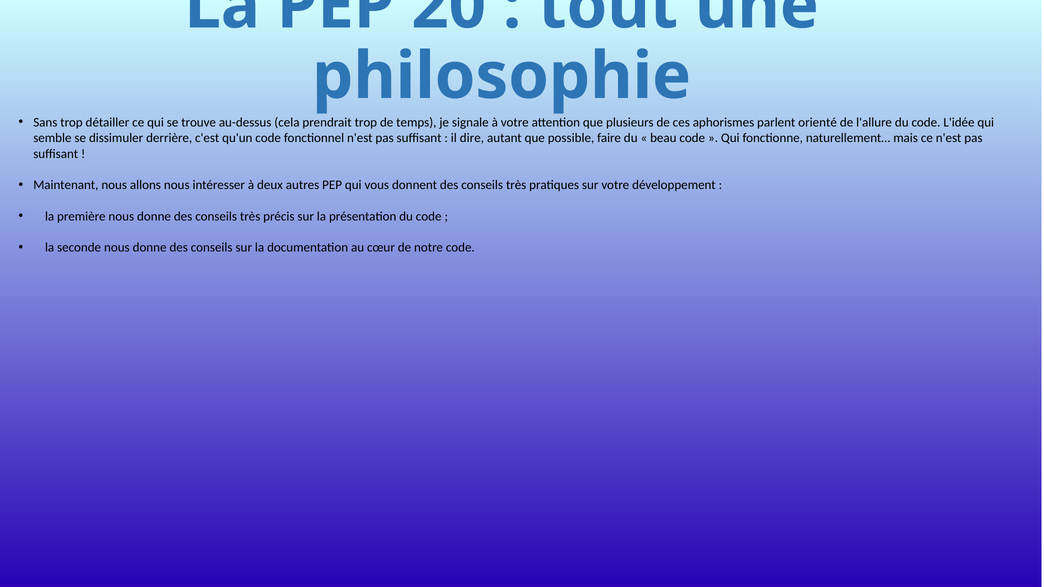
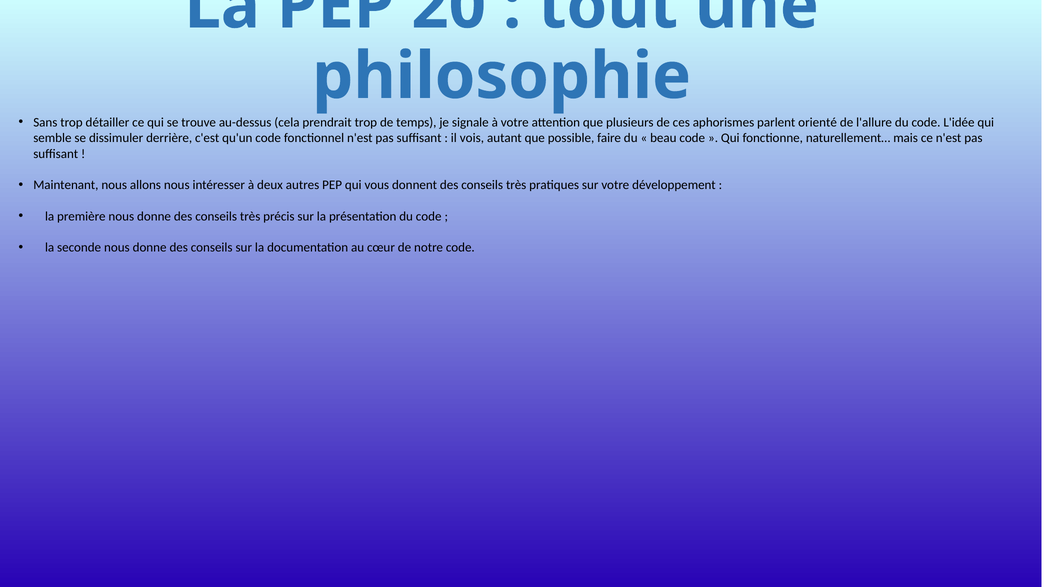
dire: dire -> vois (472, 138)
